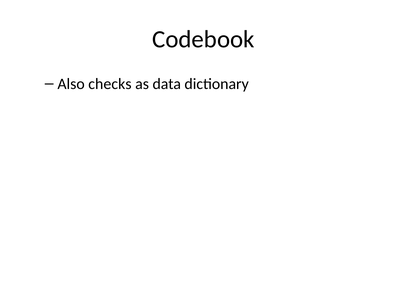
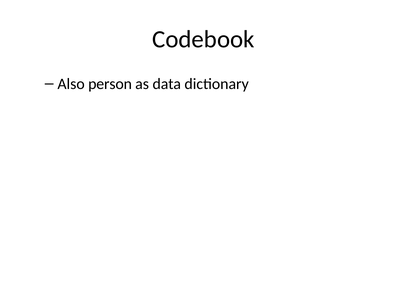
checks: checks -> person (110, 84)
